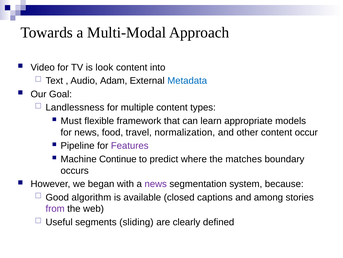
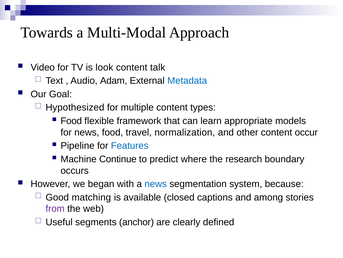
into: into -> talk (158, 67)
Landlessness: Landlessness -> Hypothesized (75, 107)
Must: Must -> Food (71, 121)
Features colour: purple -> blue (130, 145)
matches: matches -> research (244, 159)
news colour: purple -> blue (156, 183)
algorithm: algorithm -> matching (91, 197)
sliding: sliding -> anchor (137, 222)
